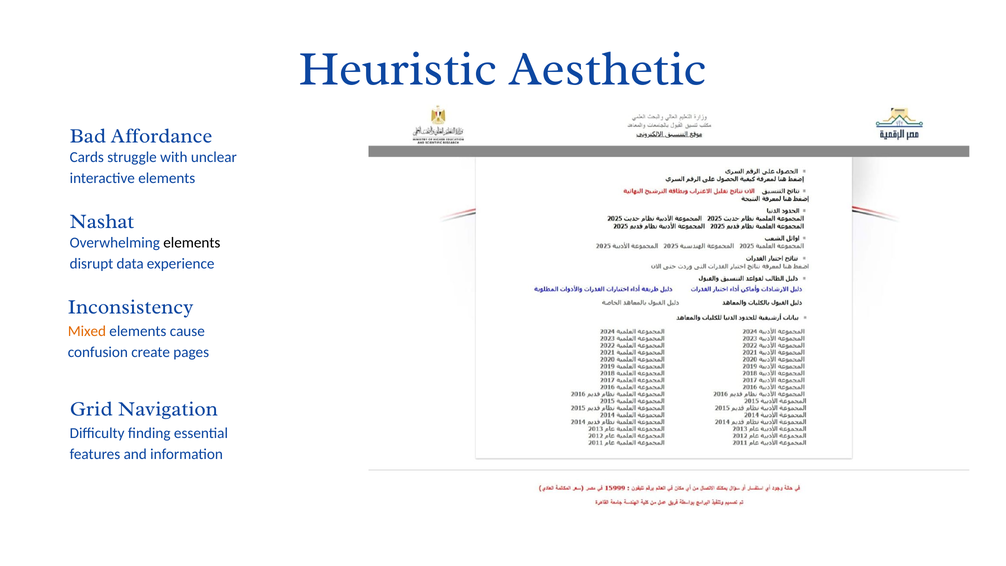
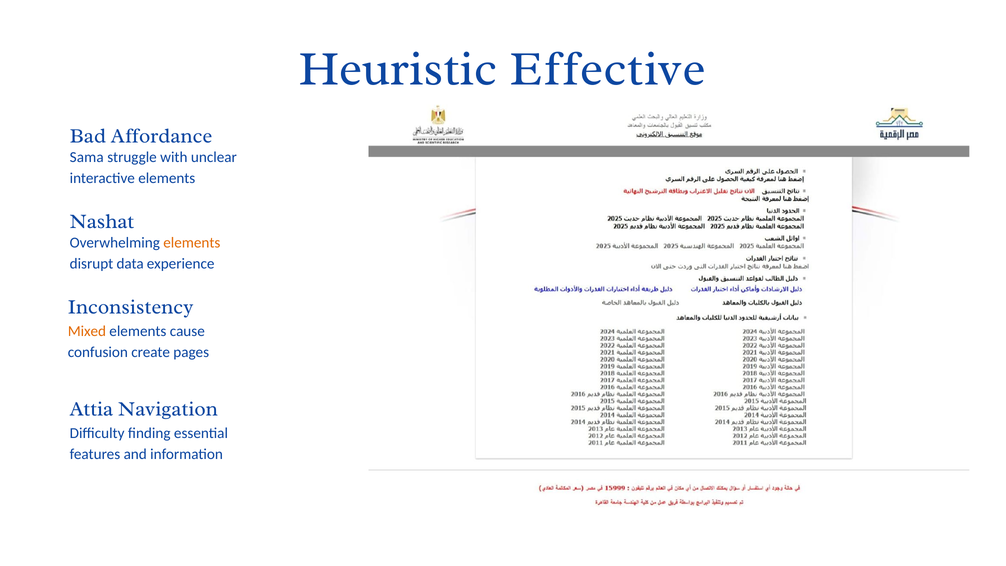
Aesthetic: Aesthetic -> Effective (608, 69)
Cards: Cards -> Sama (87, 157)
elements colour: black -> orange (192, 243)
Grid: Grid -> Attia (91, 409)
